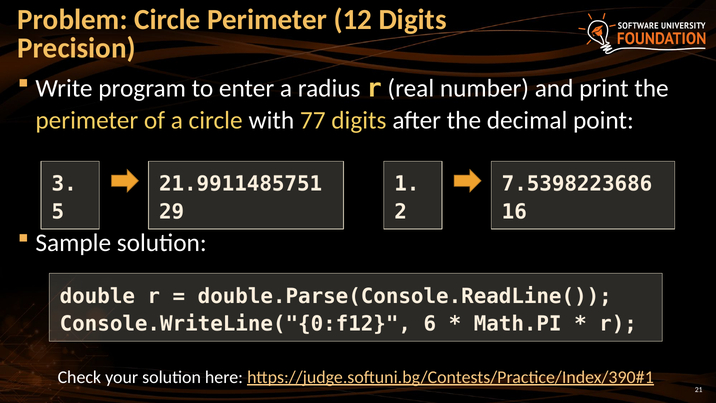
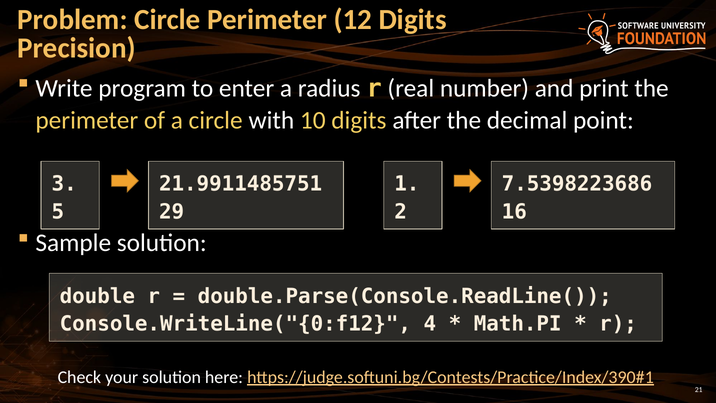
77: 77 -> 10 (313, 120)
6: 6 -> 4 (430, 324)
